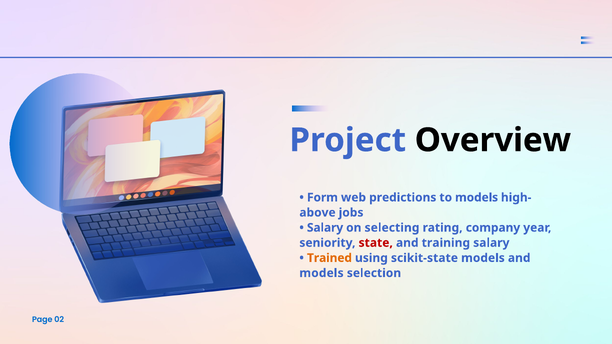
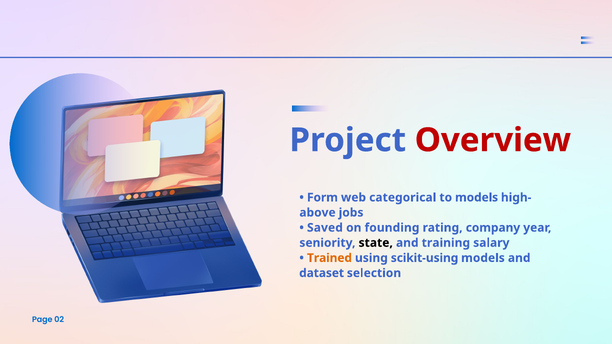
Overview colour: black -> red (493, 140)
predictions: predictions -> categorical (403, 198)
Salary: Salary -> Saved (325, 228)
selecting: selecting -> founding (392, 228)
state colour: red -> black (376, 243)
scikit-state: scikit-state -> scikit-using (425, 258)
models: models -> dataset (322, 273)
